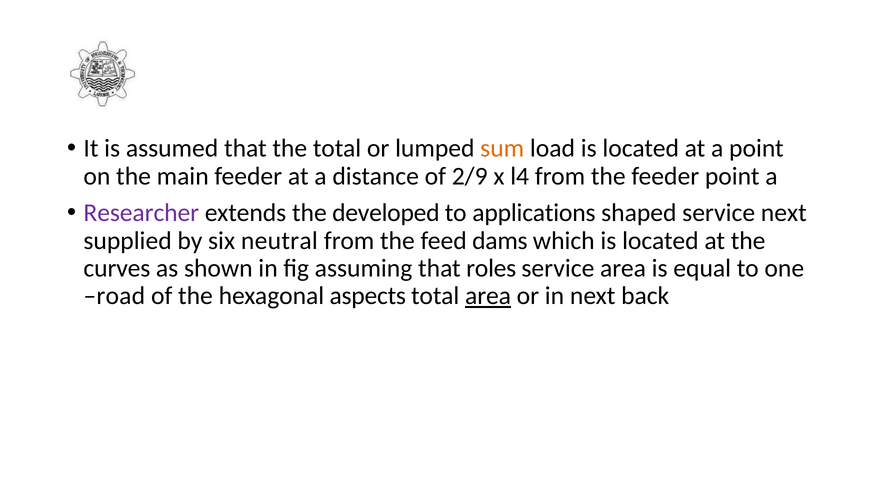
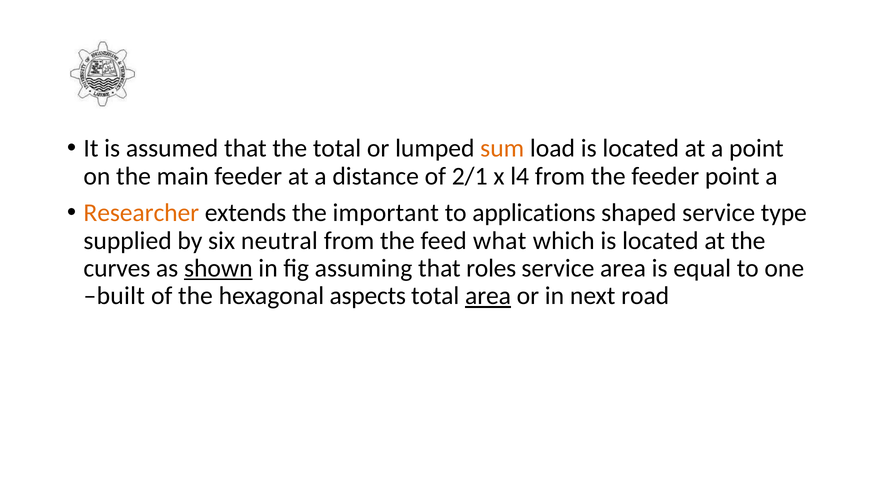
2/9: 2/9 -> 2/1 (470, 176)
Researcher colour: purple -> orange (141, 213)
developed: developed -> important (386, 213)
service next: next -> type (784, 213)
dams: dams -> what (500, 241)
shown underline: none -> present (218, 269)
road: road -> built (114, 296)
back: back -> road (645, 296)
